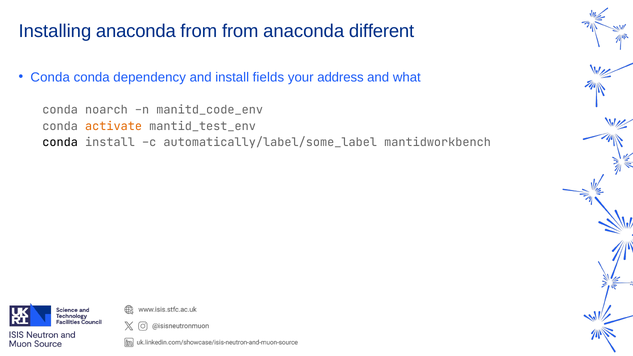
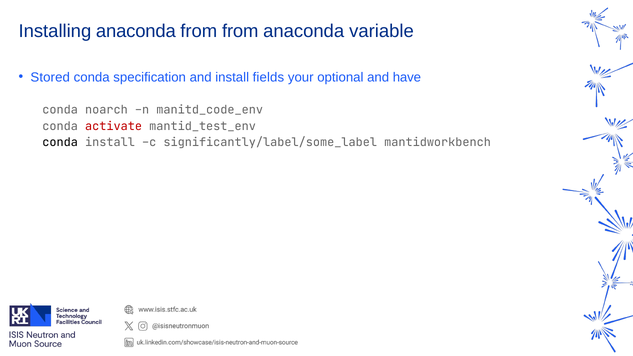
different: different -> variable (382, 31)
Conda: Conda -> Stored (50, 77)
dependency: dependency -> specification (150, 77)
address: address -> optional (340, 77)
what: what -> have (407, 77)
activate colour: orange -> red (114, 126)
automatically/label/some_label: automatically/label/some_label -> significantly/label/some_label (270, 142)
